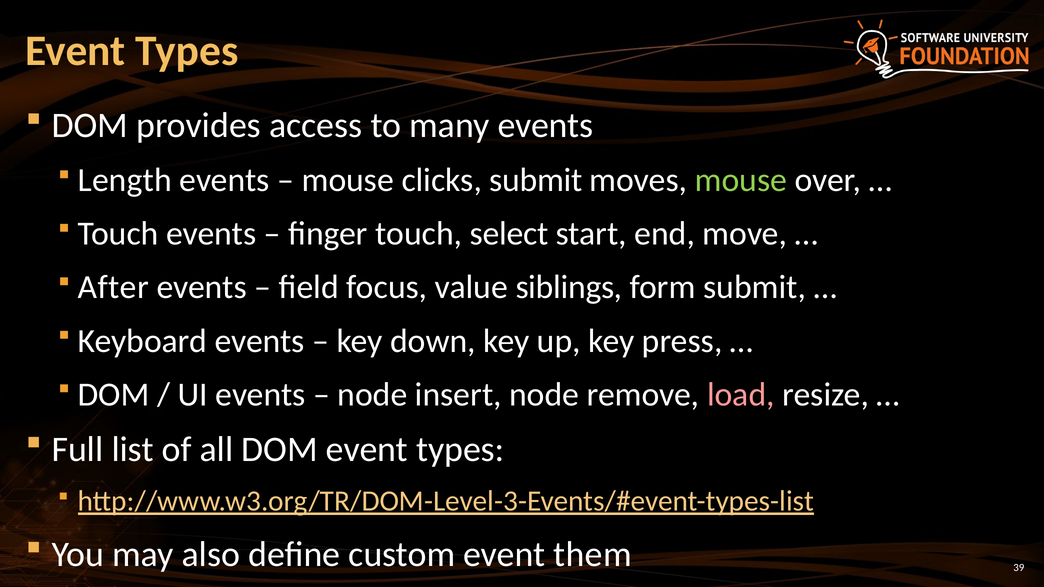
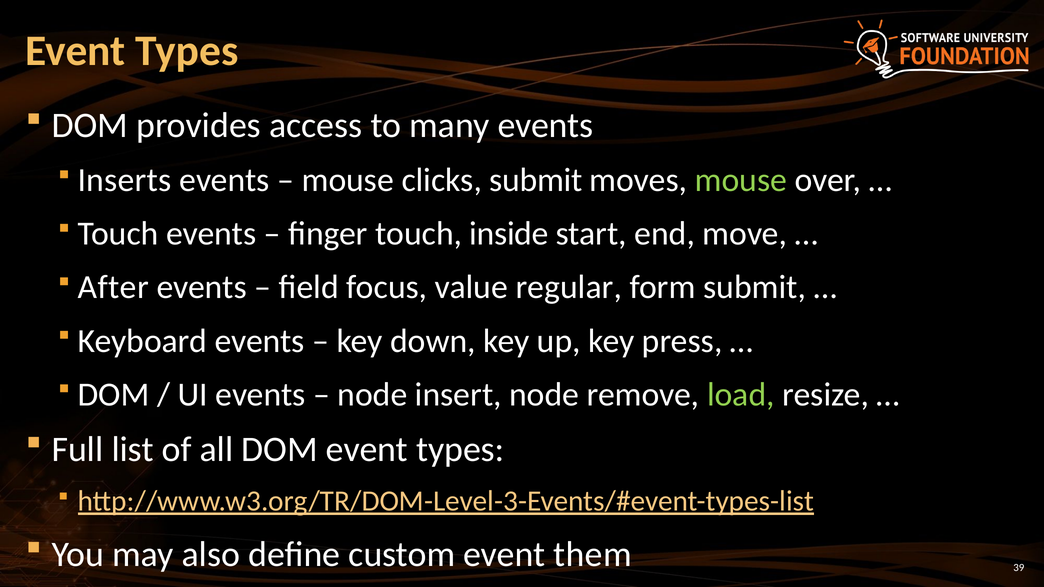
Length: Length -> Inserts (125, 180)
select: select -> inside (509, 234)
siblings: siblings -> regular (569, 288)
load colour: pink -> light green (741, 395)
